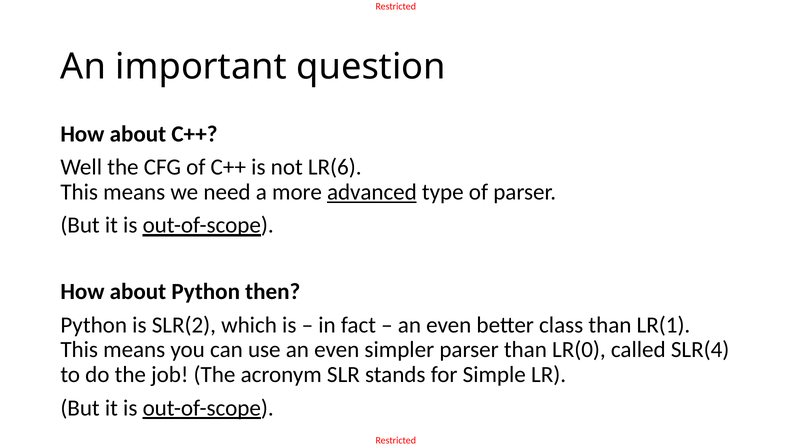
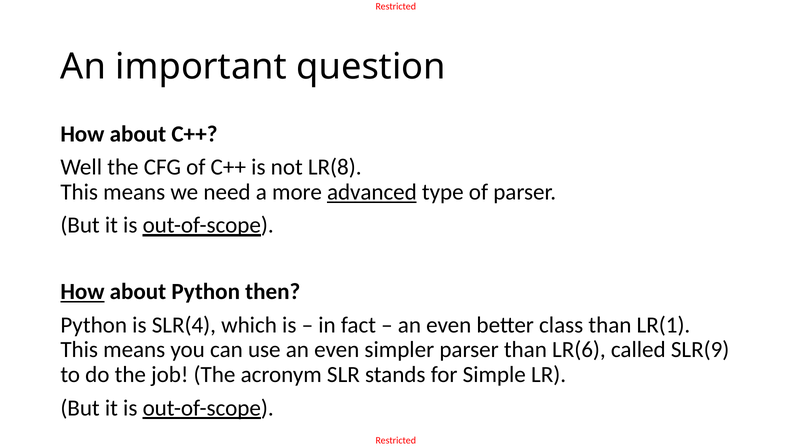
LR(6: LR(6 -> LR(8 (335, 167)
How underline: none -> present (82, 291)
SLR(2: SLR(2 -> SLR(4 (184, 325)
LR(0: LR(0 -> LR(6 (579, 349)
SLR(4: SLR(4 -> SLR(9 (700, 349)
